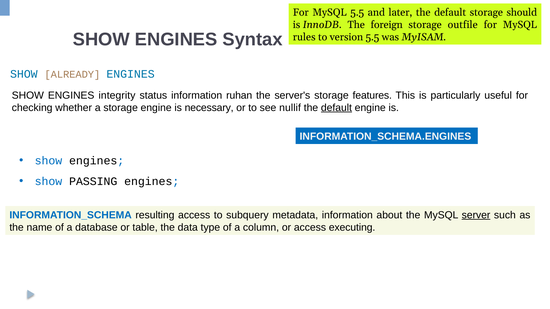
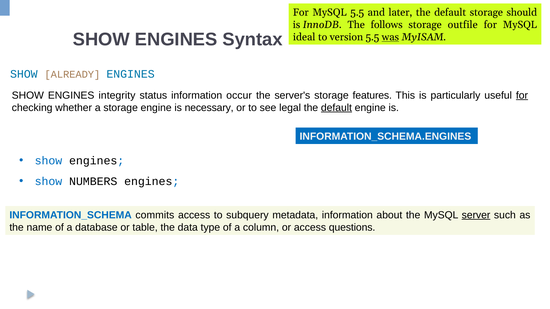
foreign: foreign -> follows (387, 25)
rules: rules -> ideal (304, 37)
was underline: none -> present (390, 37)
ruhan: ruhan -> occur (239, 95)
for underline: none -> present (522, 95)
nullif: nullif -> legal (290, 108)
PASSING: PASSING -> NUMBERS (93, 182)
resulting: resulting -> commits (155, 215)
executing: executing -> questions (352, 228)
